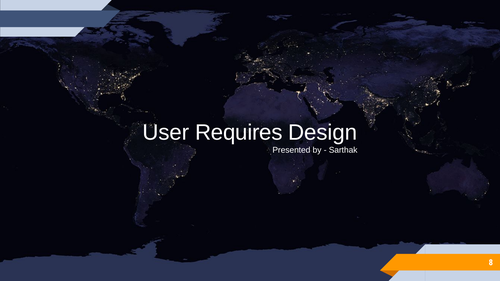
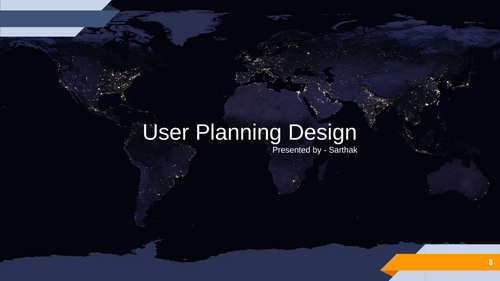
Requires: Requires -> Planning (239, 133)
